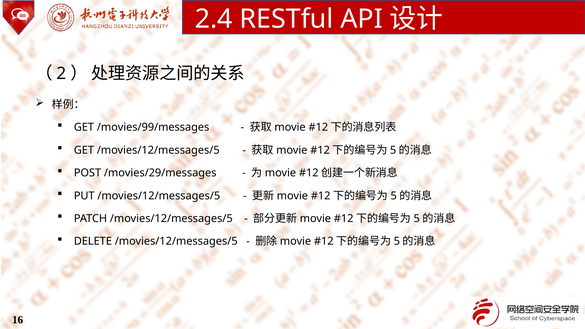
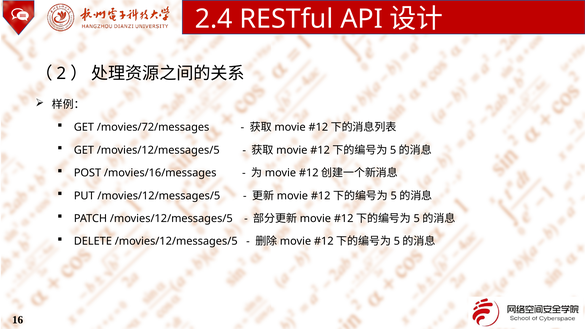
/movies/99/messages: /movies/99/messages -> /movies/72/messages (153, 127)
/movies/29/messages: /movies/29/messages -> /movies/16/messages (160, 173)
